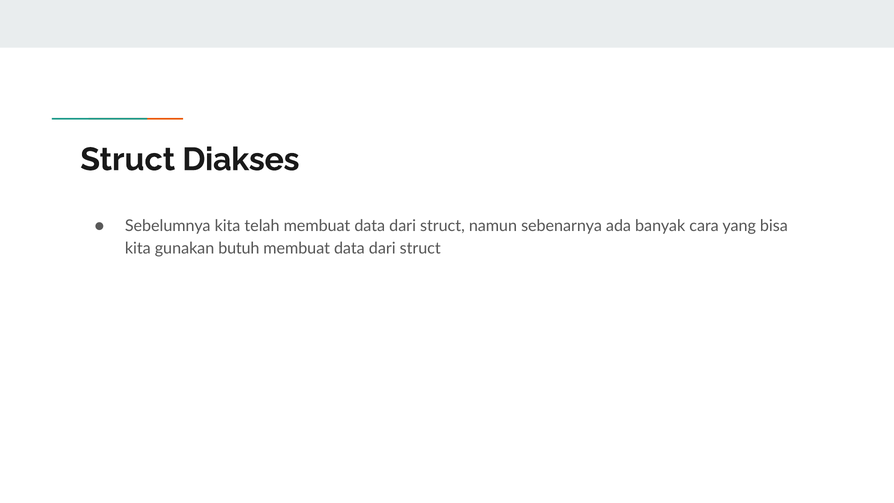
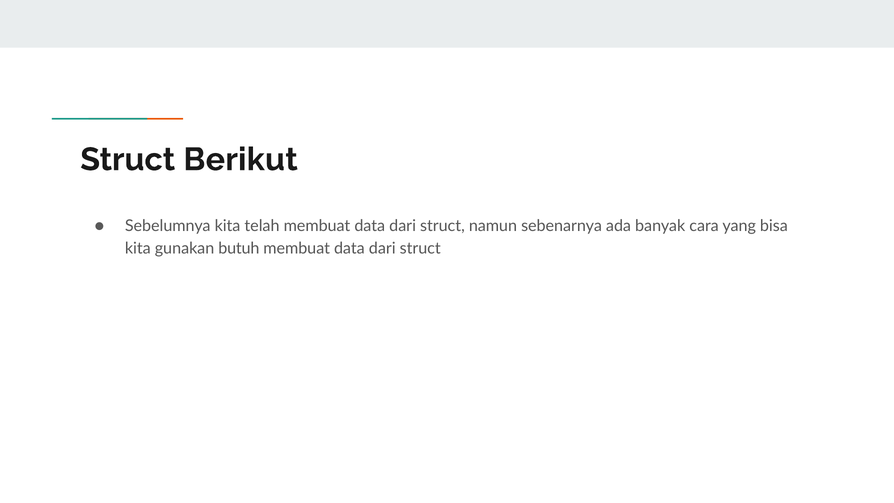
Diakses: Diakses -> Berikut (241, 159)
